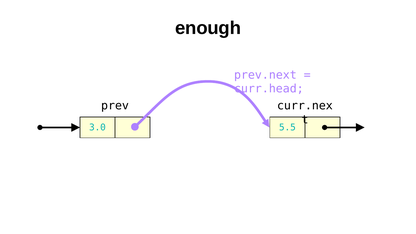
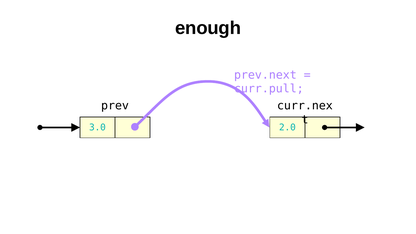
curr.head: curr.head -> curr.pull (269, 89)
5.5: 5.5 -> 2.0 (287, 128)
